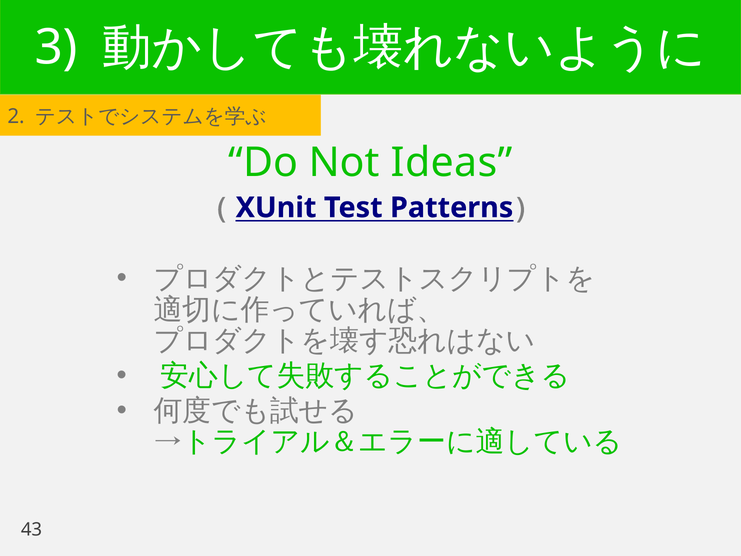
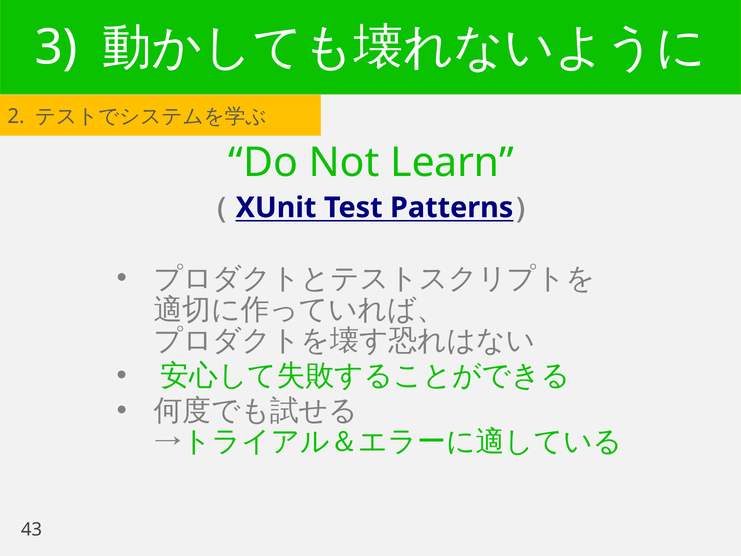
Ideas: Ideas -> Learn (452, 163)
